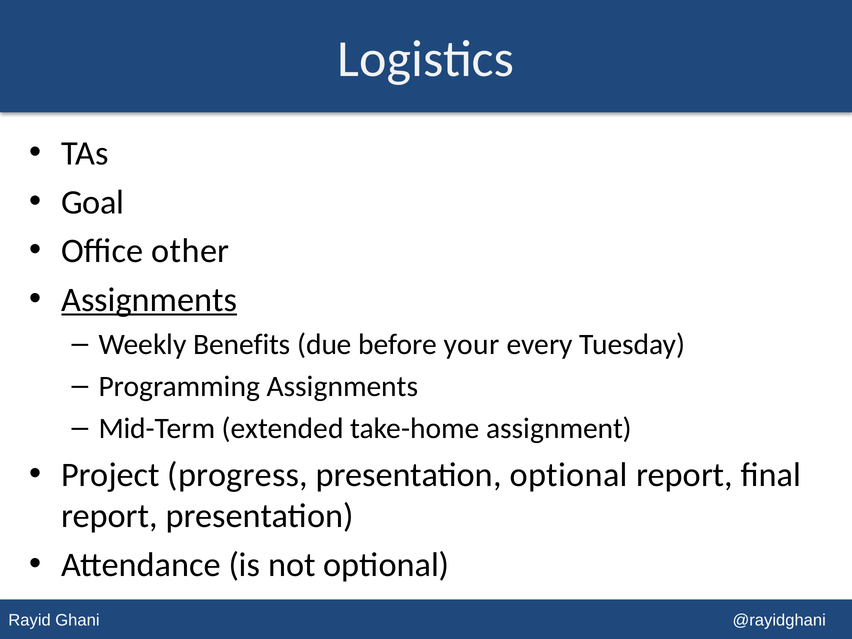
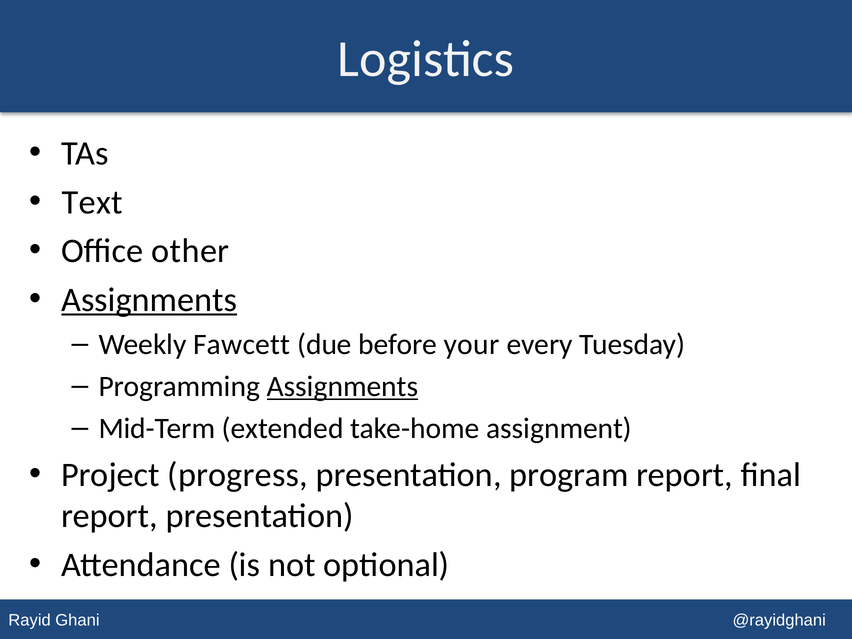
Goal: Goal -> Text (92, 202)
Benefits: Benefits -> Fawcett (242, 344)
Assignments underline: none -> present (343, 387)
presentation optional: optional -> program (569, 475)
